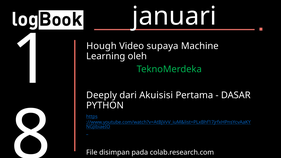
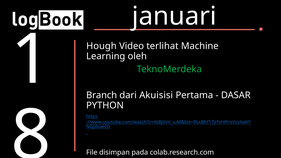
supaya: supaya -> terlihat (162, 46)
Deeply: Deeply -> Branch (102, 95)
